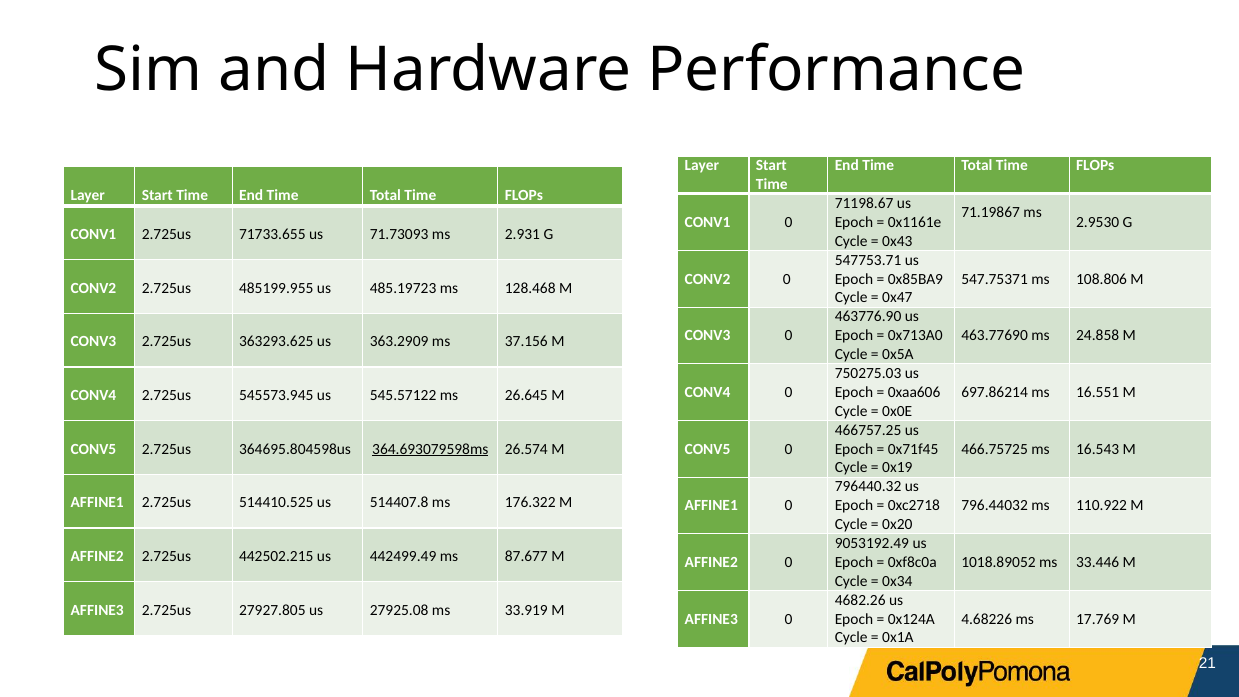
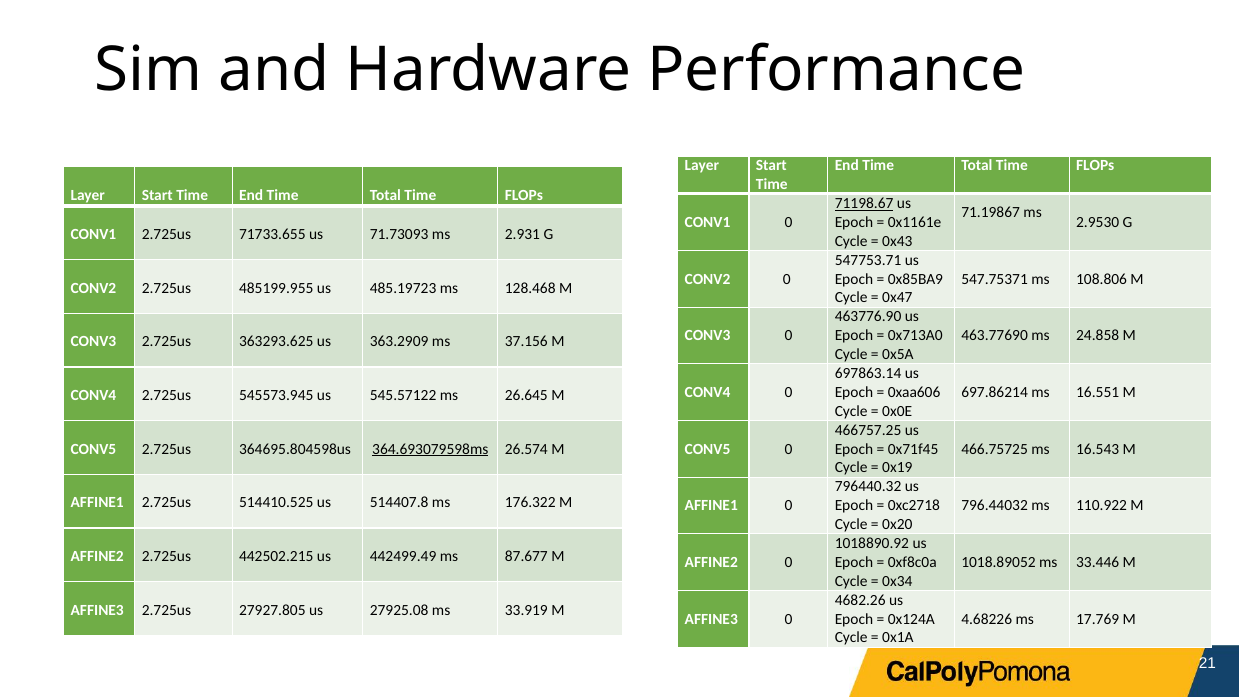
71198.67 underline: none -> present (864, 203)
750275.03: 750275.03 -> 697863.14 (868, 373)
9053192.49: 9053192.49 -> 1018890.92 (872, 543)
